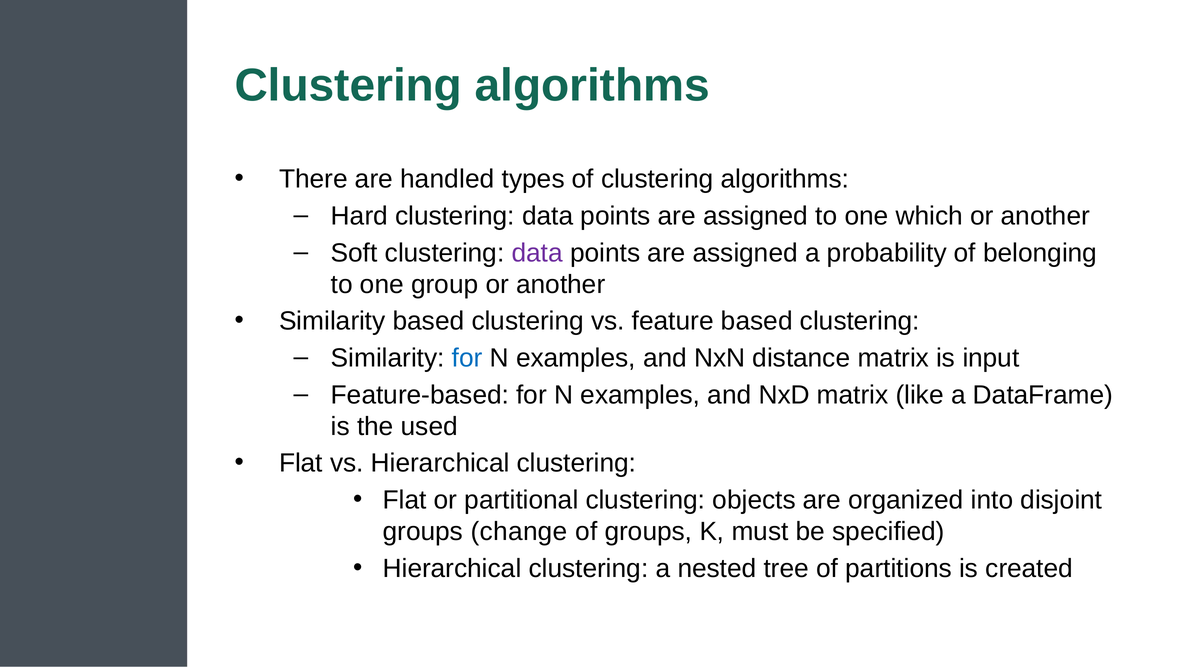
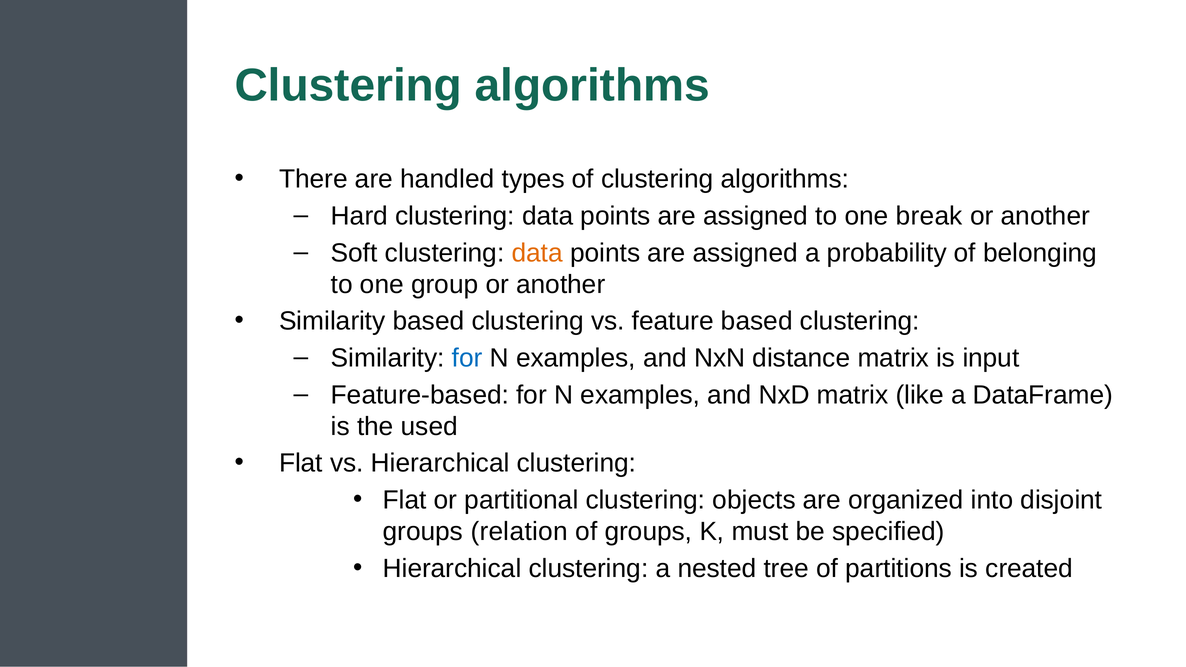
which: which -> break (929, 216)
data colour: purple -> orange (537, 253)
change: change -> relation (519, 532)
